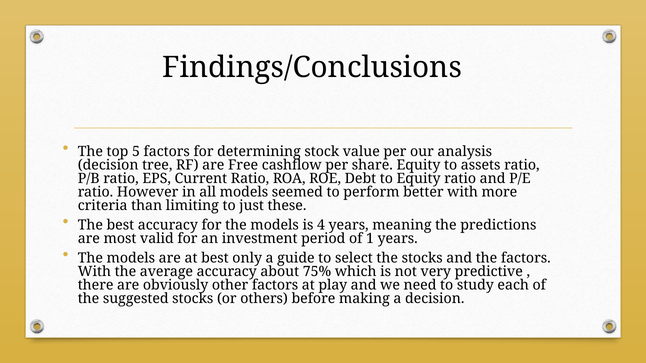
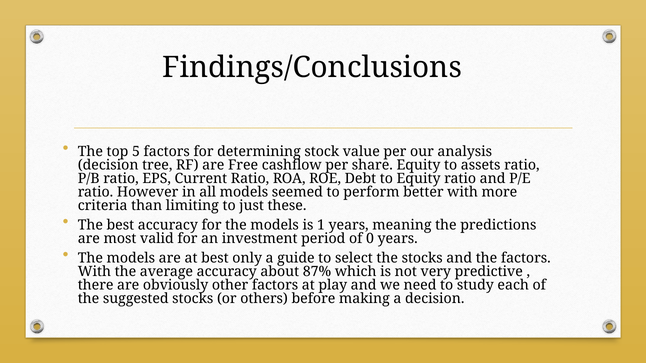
4: 4 -> 1 (321, 225)
1: 1 -> 0 (370, 239)
75%: 75% -> 87% (317, 272)
